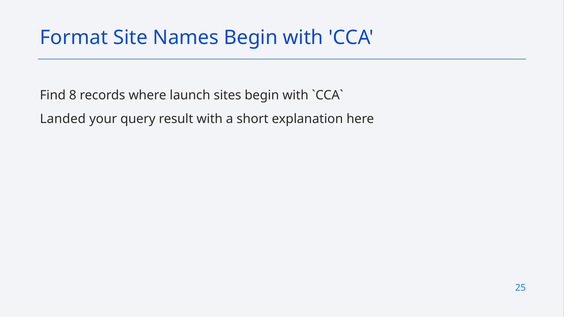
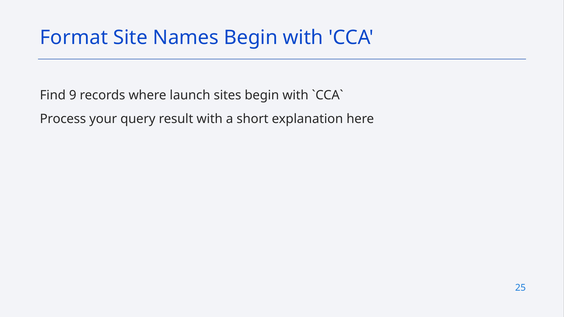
8: 8 -> 9 (73, 95)
Landed: Landed -> Process (63, 119)
